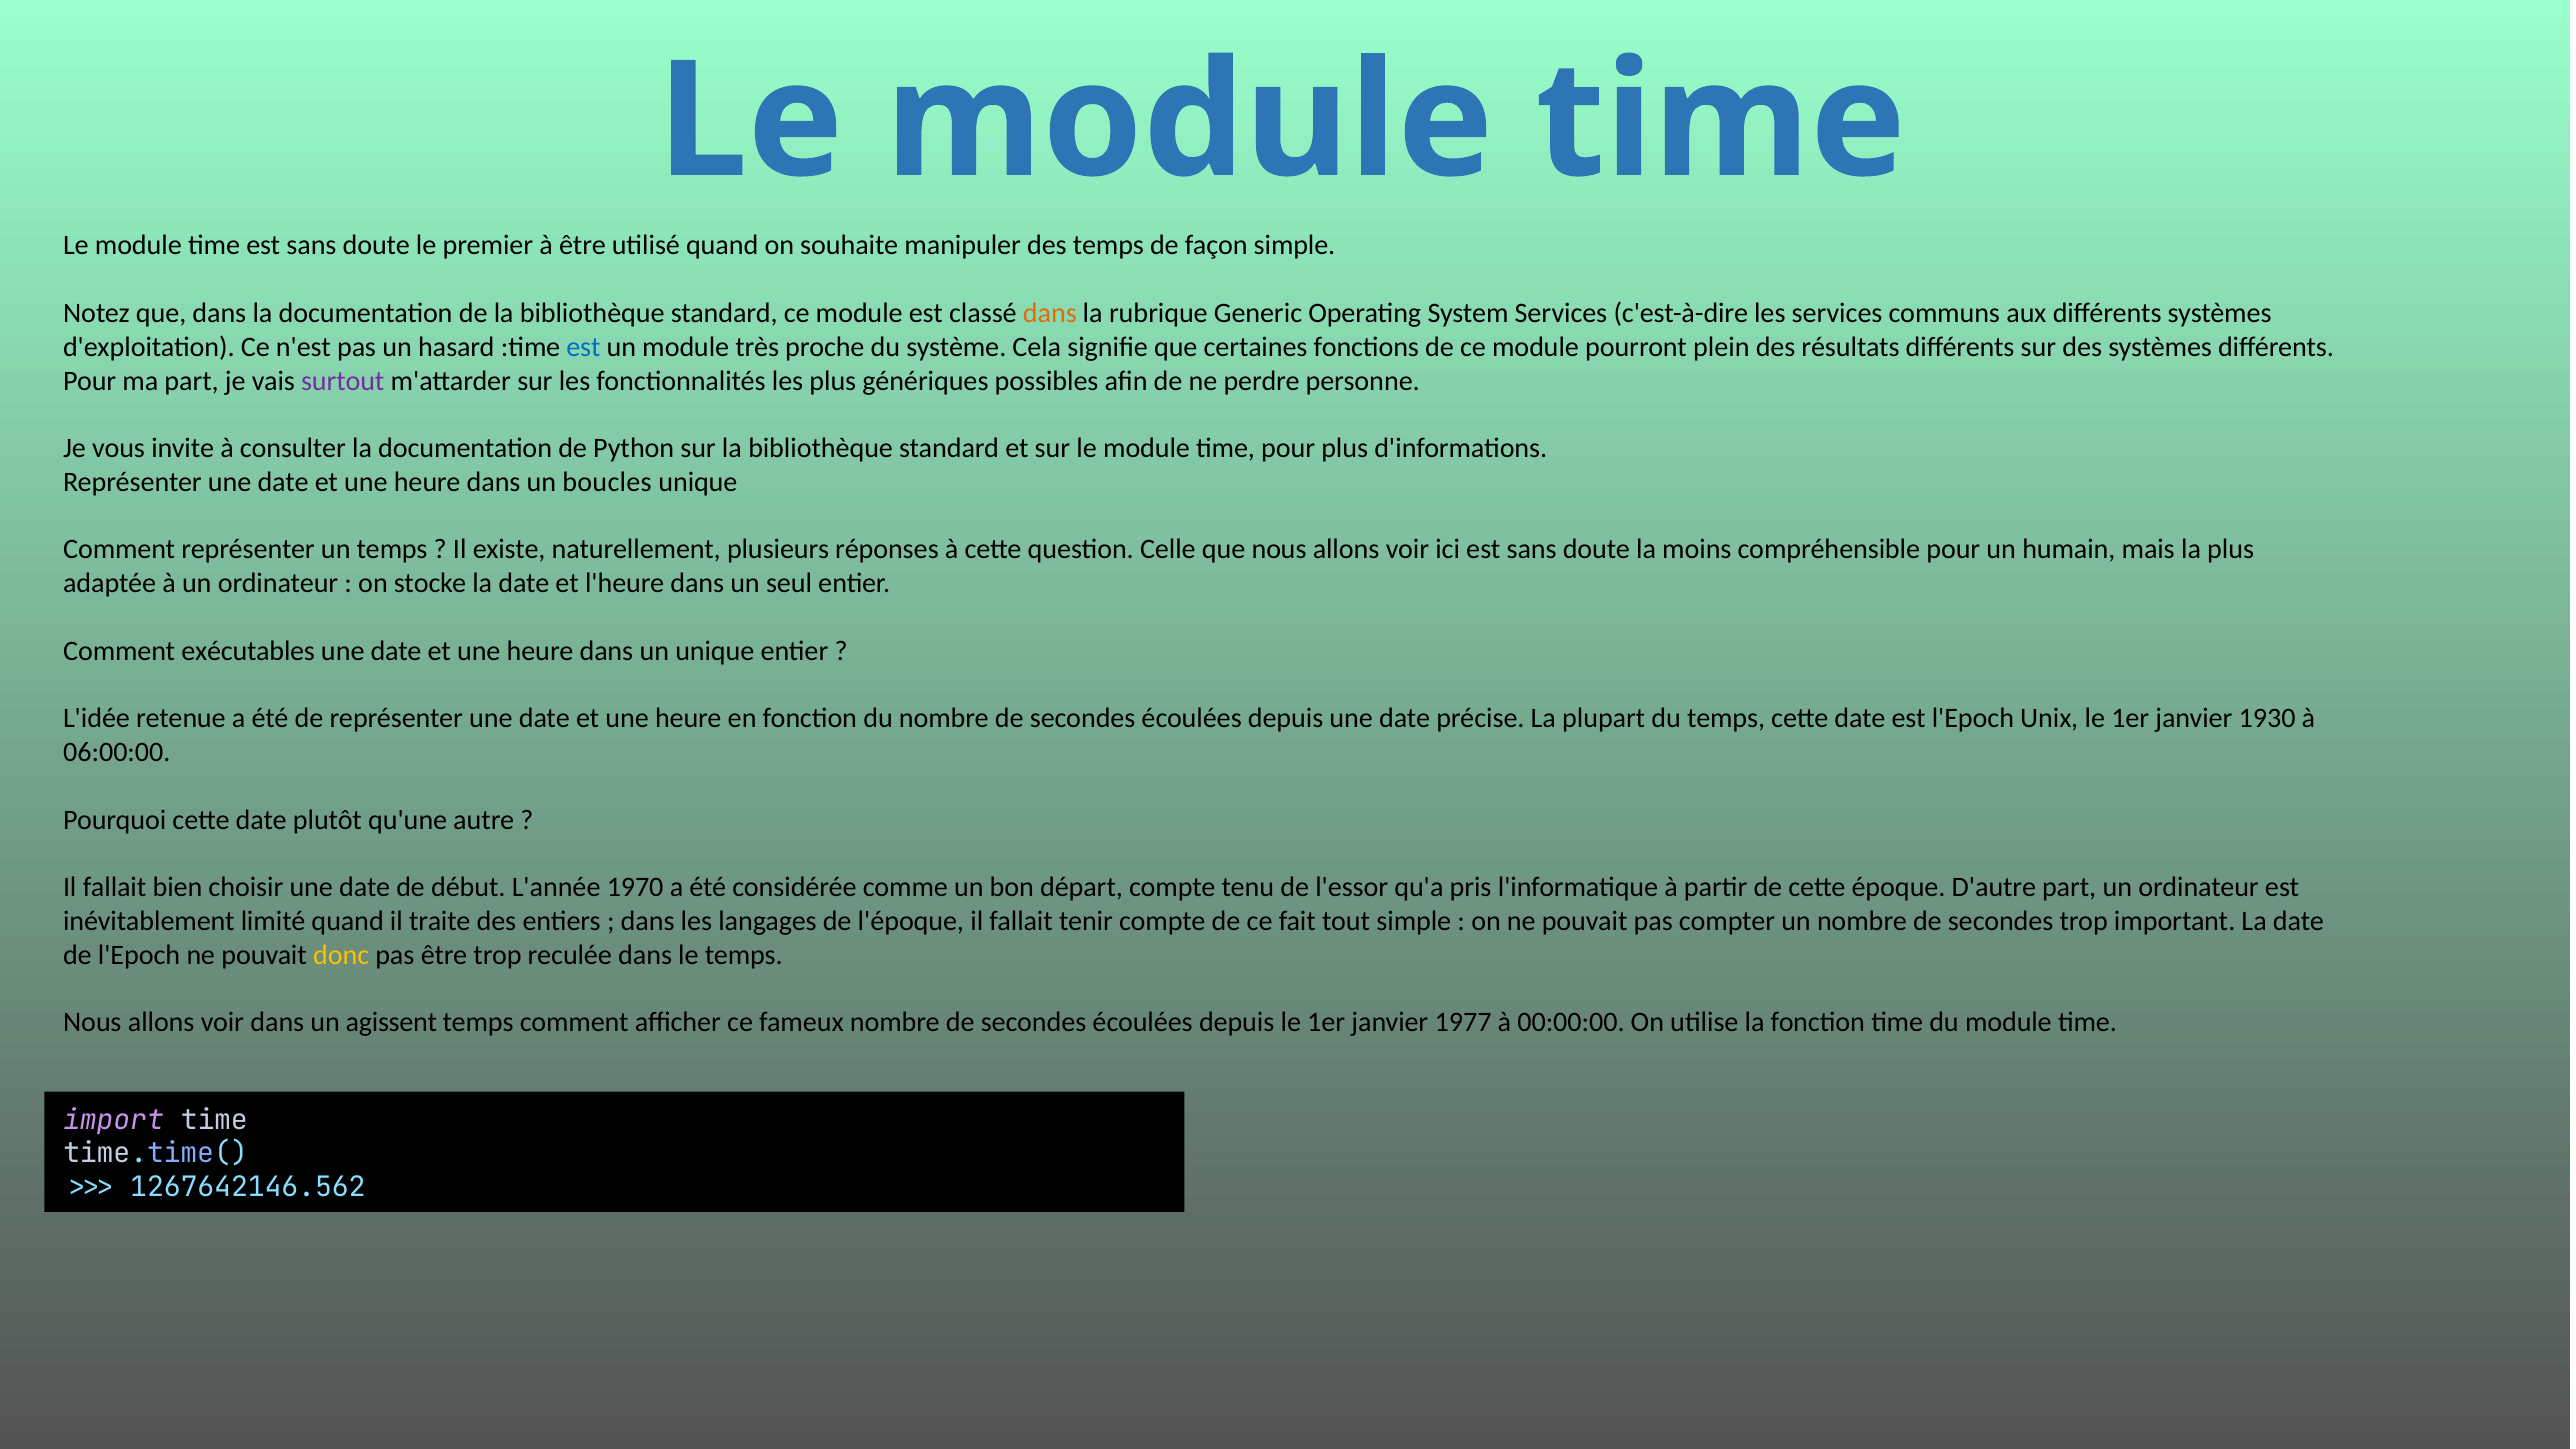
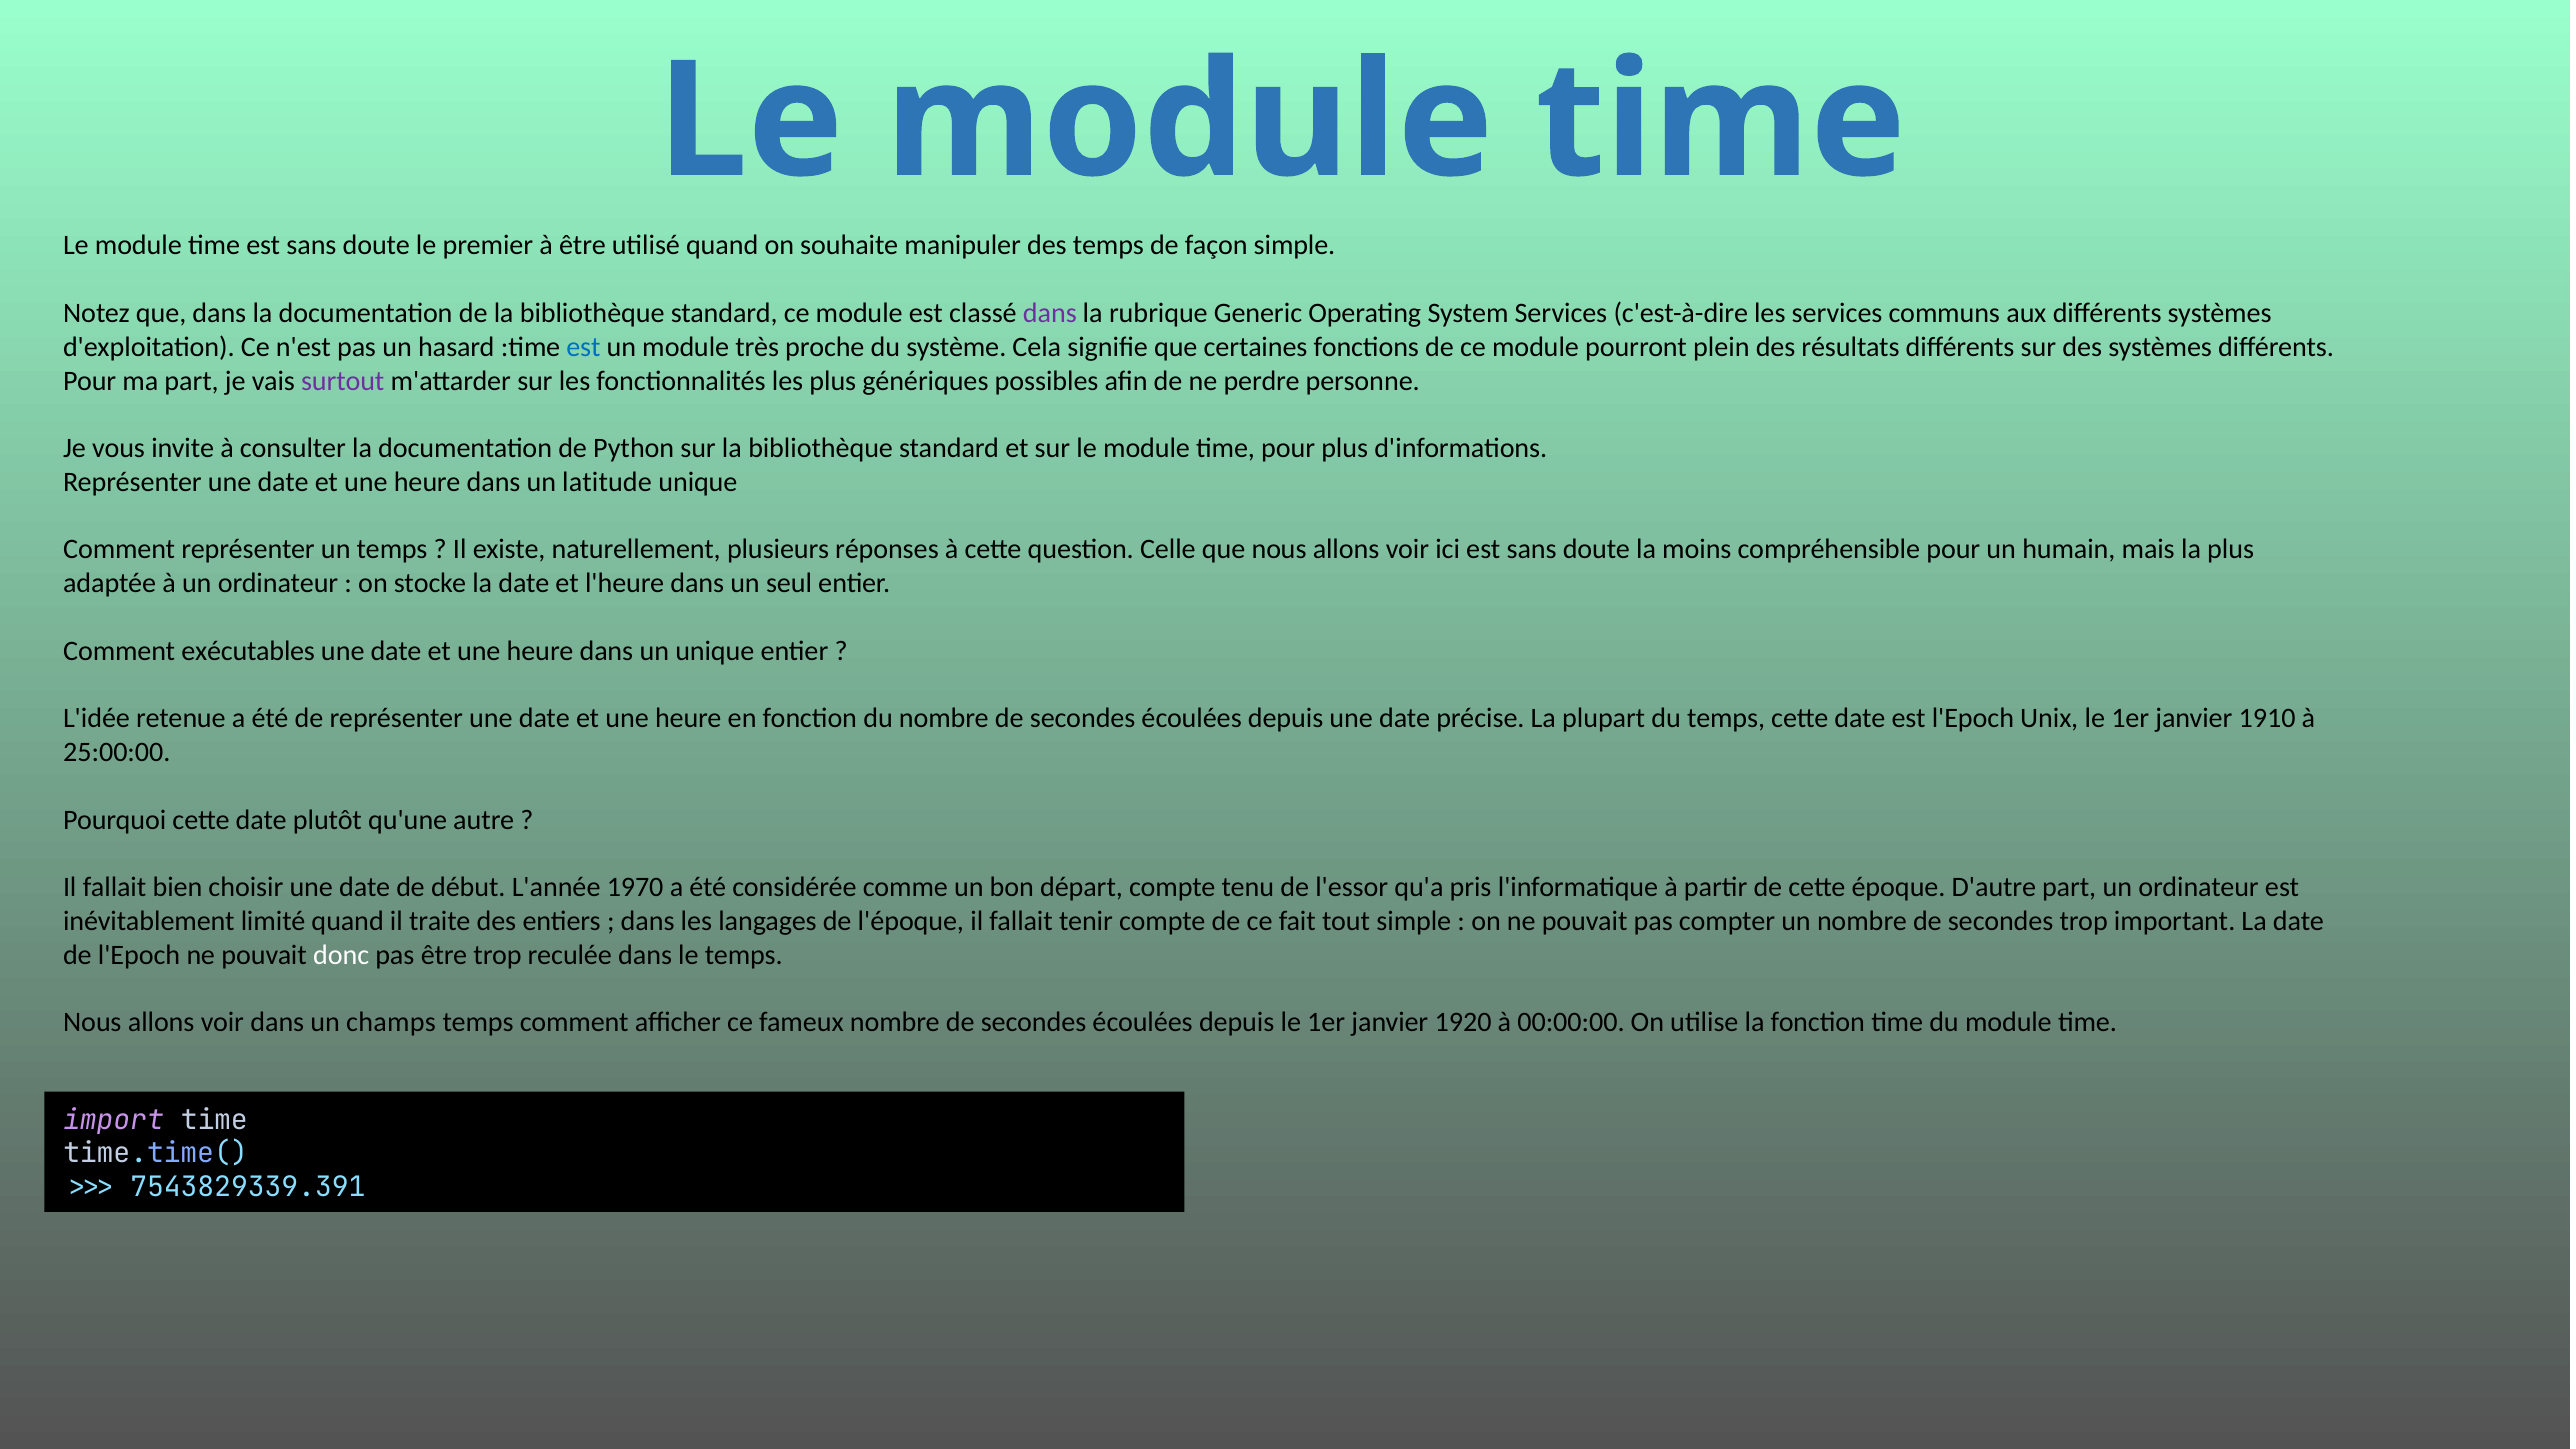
dans colour: orange -> purple (1050, 313)
boucles: boucles -> latitude (607, 482)
1930: 1930 -> 1910 (2267, 718)
06:00:00: 06:00:00 -> 25:00:00 (117, 752)
donc colour: yellow -> white (341, 955)
agissent: agissent -> champs (391, 1022)
1977: 1977 -> 1920 (1463, 1022)
1267642146.562: 1267642146.562 -> 7543829339.391 (248, 1187)
